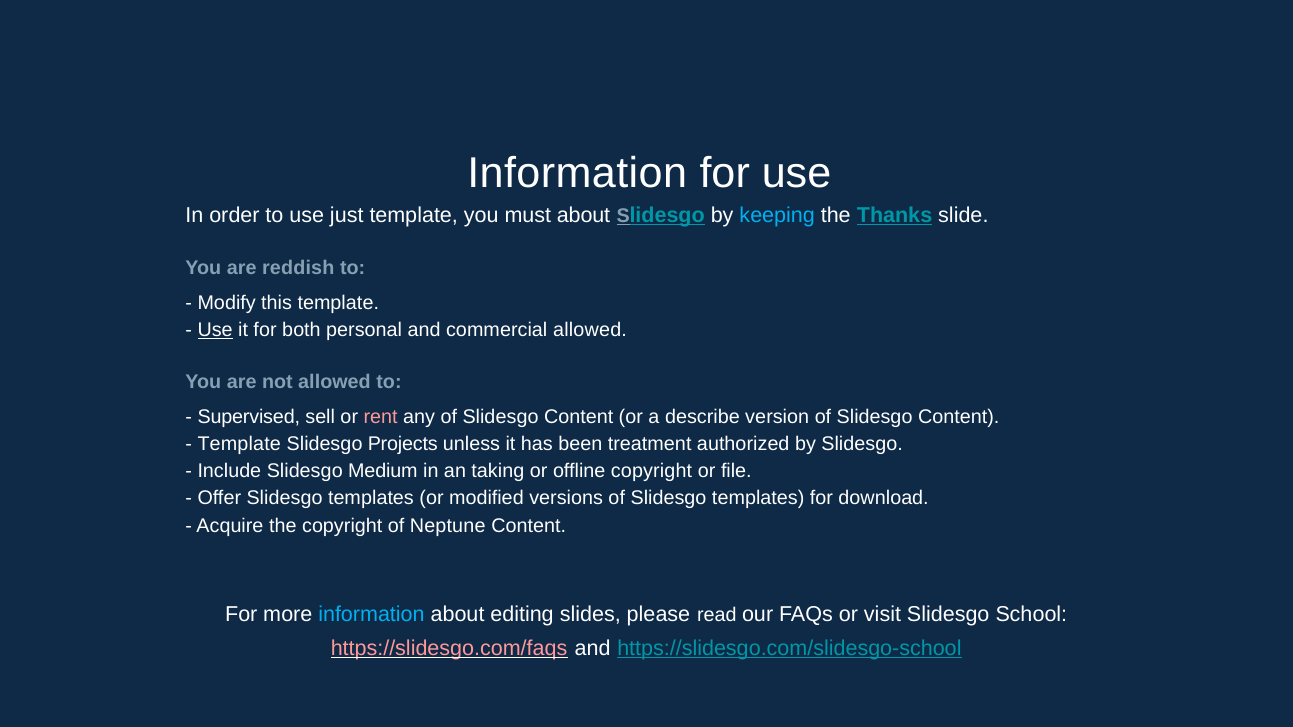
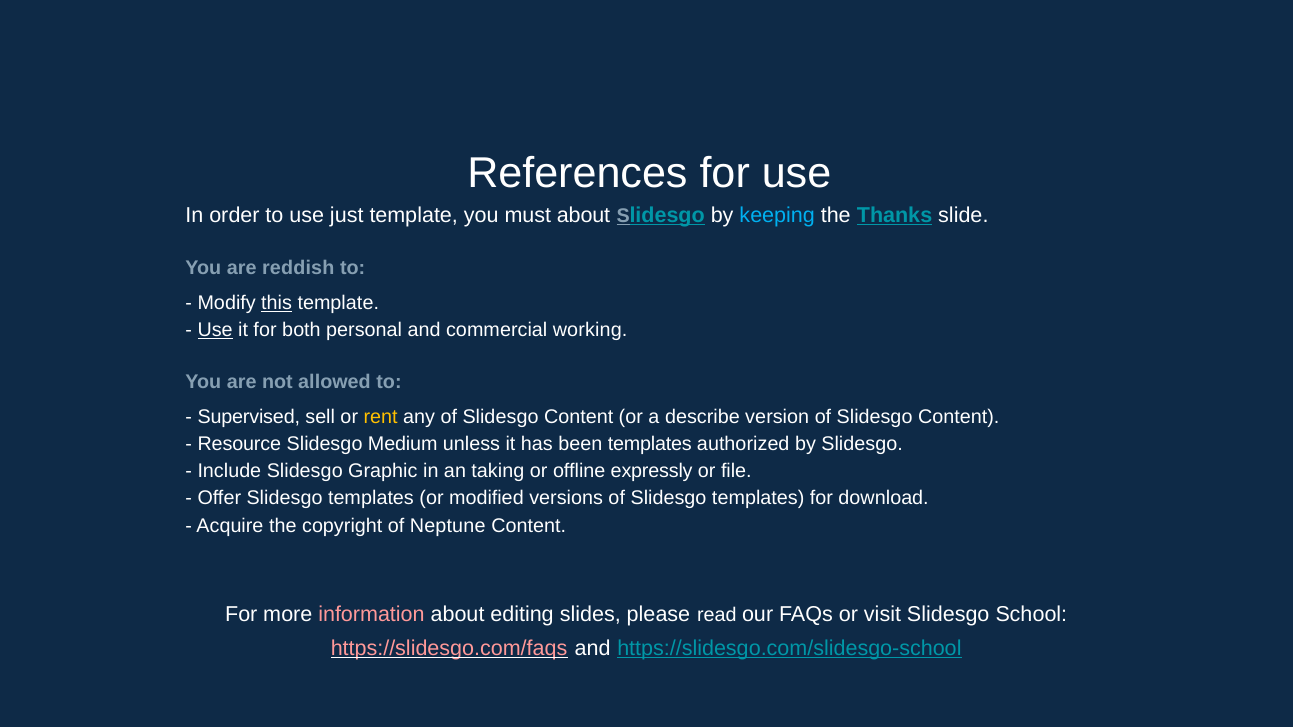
Information: Information -> References (577, 174)
this underline: none -> present (277, 303)
commercial allowed: allowed -> working (590, 330)
rent colour: pink -> yellow (381, 417)
Template: Template -> Resource (239, 444)
Projects: Projects -> Medium (403, 444)
been treatment: treatment -> templates (650, 444)
Medium: Medium -> Graphic (383, 471)
offline copyright: copyright -> expressly (652, 471)
information colour: light blue -> pink (371, 614)
